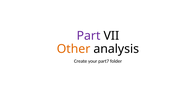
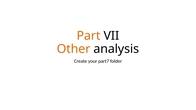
Part colour: purple -> orange (89, 36)
